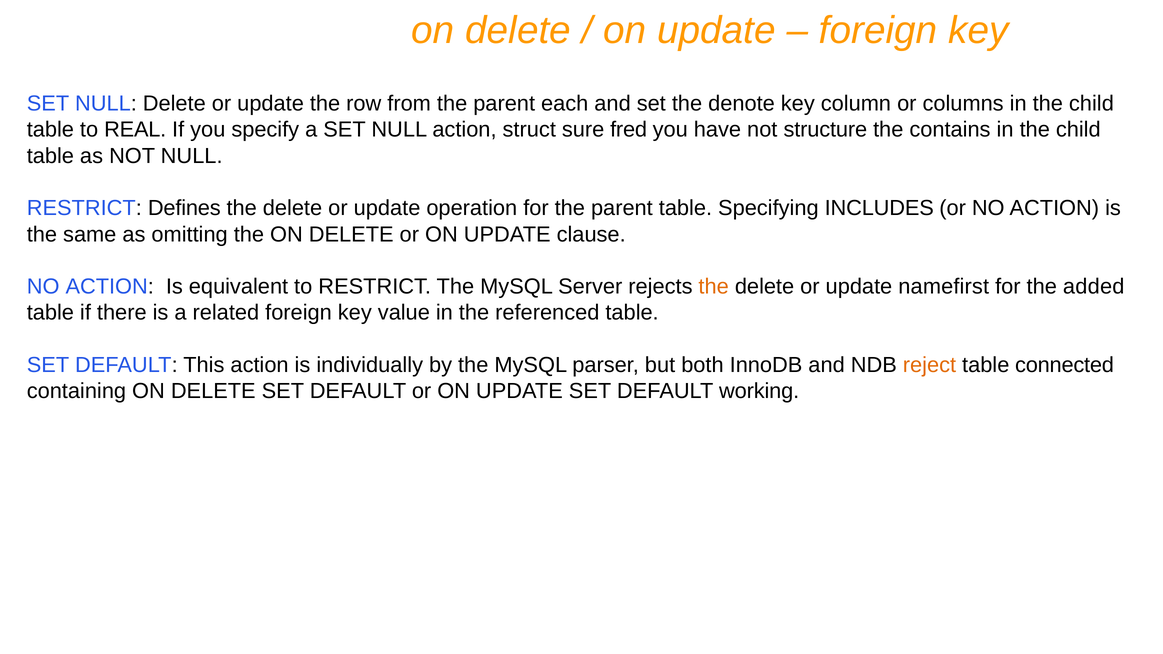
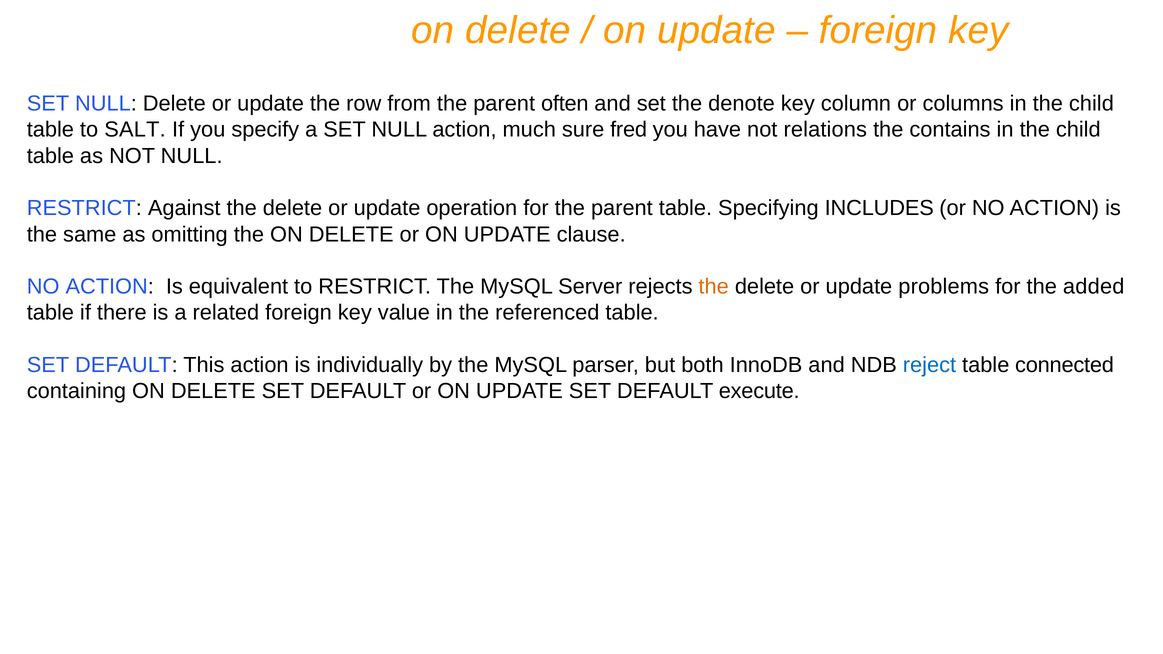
each: each -> often (565, 104)
REAL: REAL -> SALT (135, 130)
struct: struct -> much (529, 130)
structure: structure -> relations (825, 130)
Defines: Defines -> Against (184, 208)
namefirst: namefirst -> problems (944, 287)
reject colour: orange -> blue (929, 365)
working: working -> execute (759, 391)
